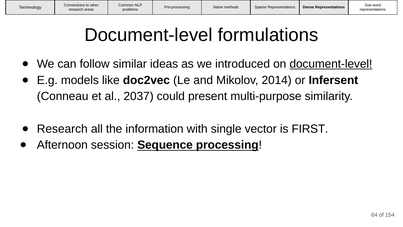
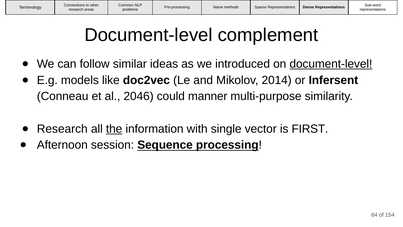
formulations: formulations -> complement (268, 35)
2037: 2037 -> 2046 (139, 96)
present: present -> manner (208, 96)
the underline: none -> present (114, 129)
